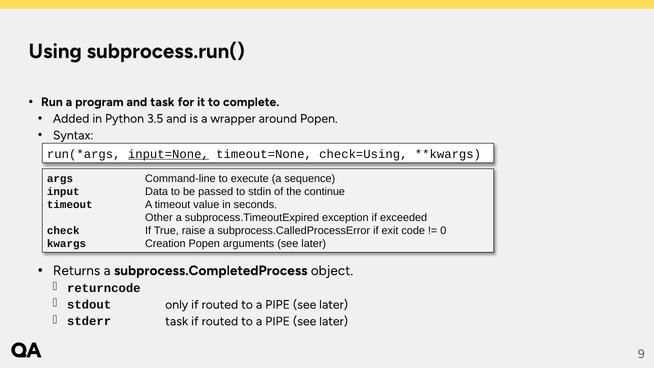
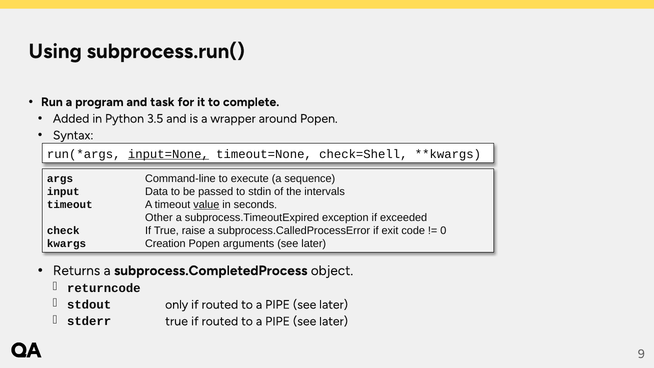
check=Using: check=Using -> check=Shell (363, 154)
continue: continue -> intervals (325, 191)
value underline: none -> present (206, 205)
stderr task: task -> true (177, 321)
